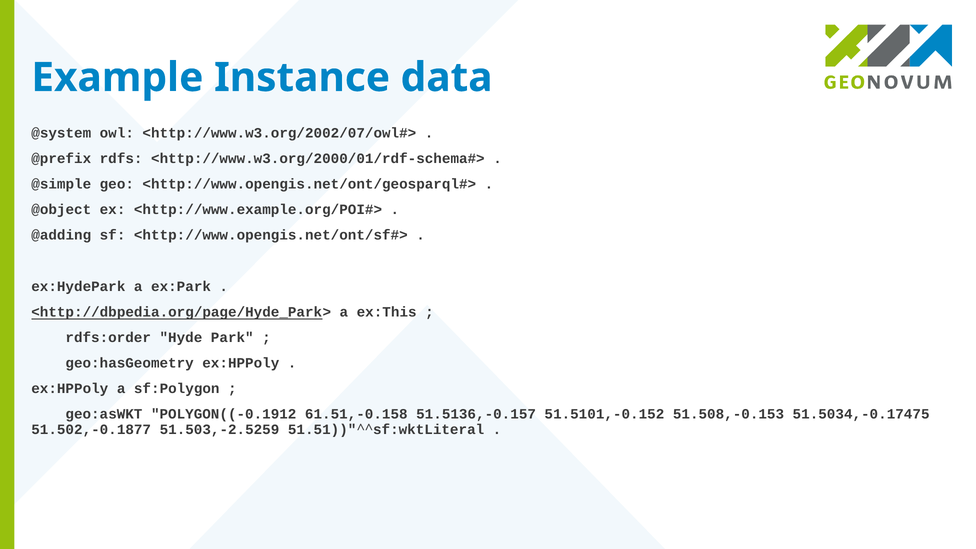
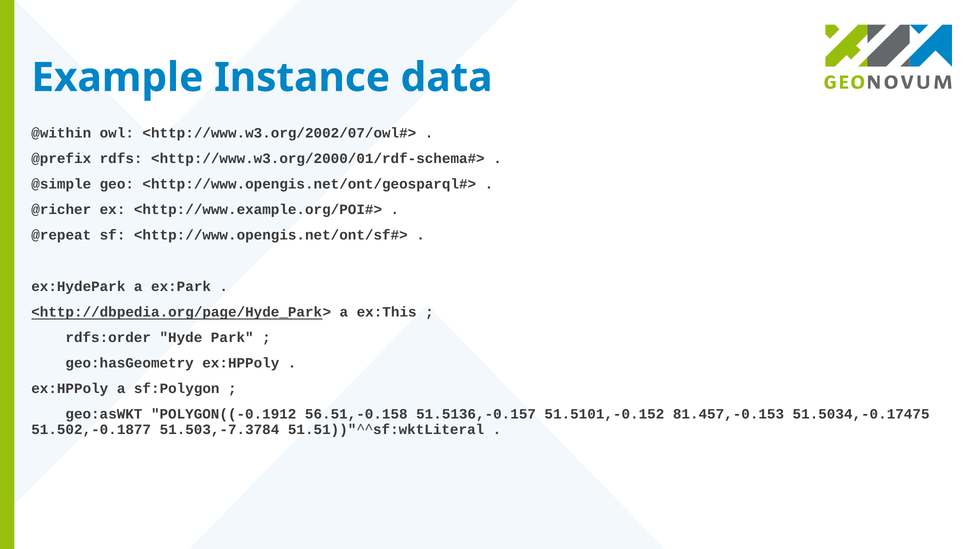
@system: @system -> @within (61, 133)
@object: @object -> @richer (61, 210)
@adding: @adding -> @repeat (61, 235)
61.51,-0.158: 61.51,-0.158 -> 56.51,-0.158 (356, 414)
51.508,-0.153: 51.508,-0.153 -> 81.457,-0.153 (728, 414)
51.503,-2.5259: 51.503,-2.5259 -> 51.503,-7.3784 (219, 430)
